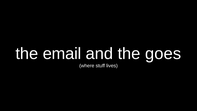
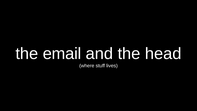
goes: goes -> head (163, 54)
